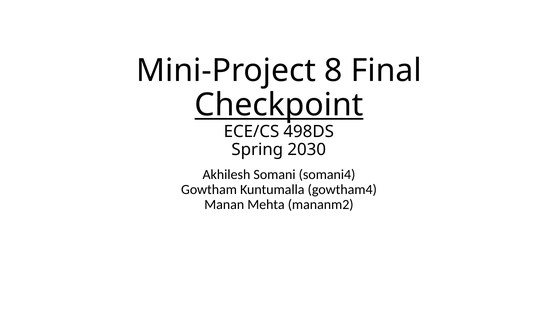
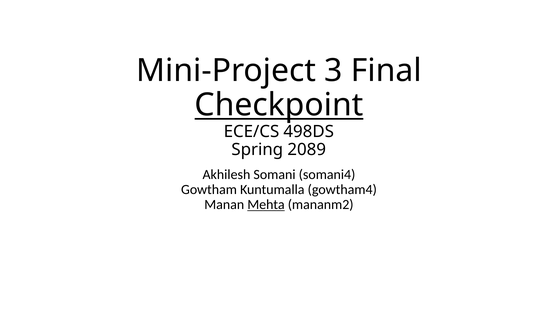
8: 8 -> 3 (333, 71)
2030: 2030 -> 2089 (307, 150)
Mehta underline: none -> present (266, 205)
